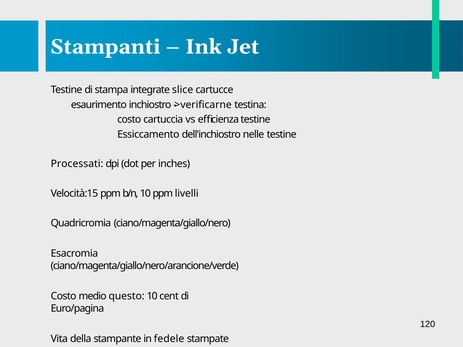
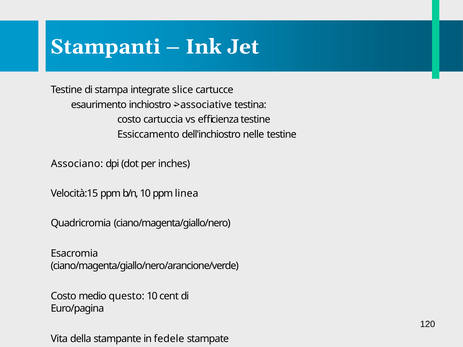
verificarne: verificarne -> associative (206, 105)
Processati: Processati -> Associano (77, 164)
livelli: livelli -> linea (187, 194)
